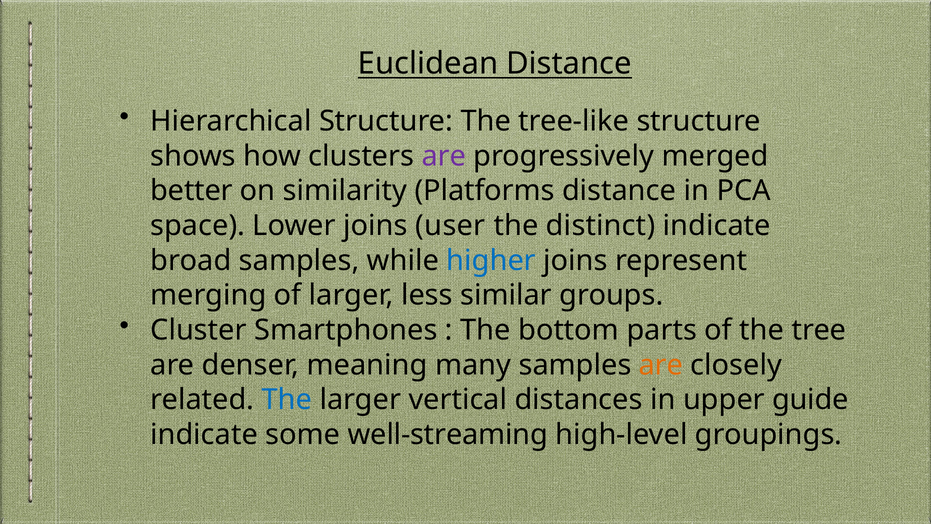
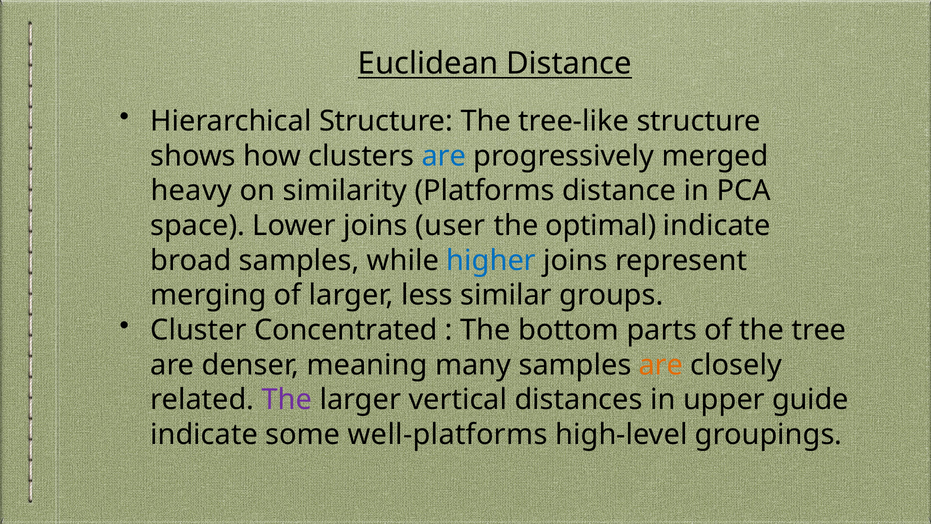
are colour: purple -> blue (444, 156)
better: better -> heavy (191, 191)
distinct: distinct -> optimal (601, 226)
Smartphones: Smartphones -> Concentrated (346, 330)
The colour: blue -> purple (287, 400)
well-streaming: well-streaming -> well-platforms (448, 434)
